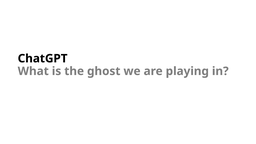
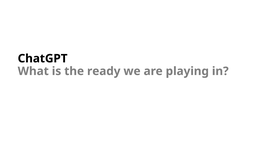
ghost: ghost -> ready (104, 71)
